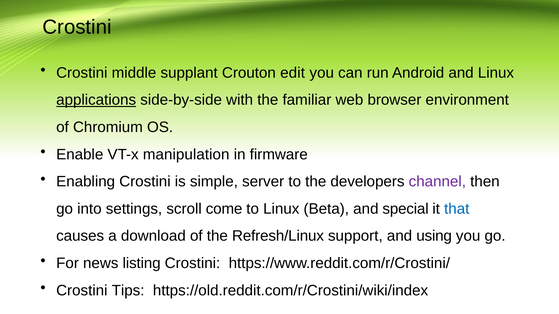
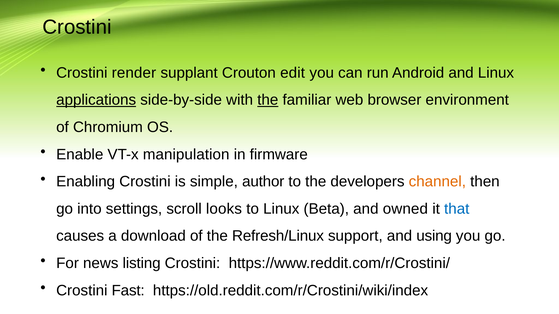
middle: middle -> render (134, 73)
the underline: none -> present (268, 100)
server: server -> author (263, 182)
channel colour: purple -> orange (437, 182)
come: come -> looks (224, 209)
special: special -> owned (405, 209)
Tips: Tips -> Fast (128, 291)
